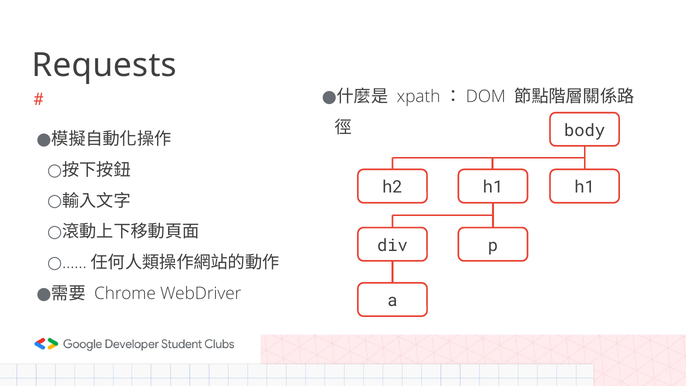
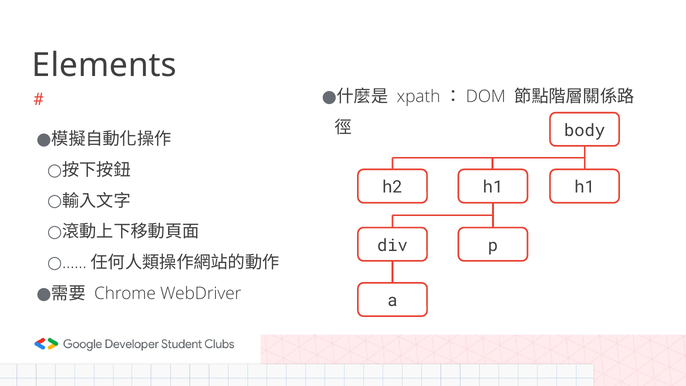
Requests: Requests -> Elements (104, 65)
